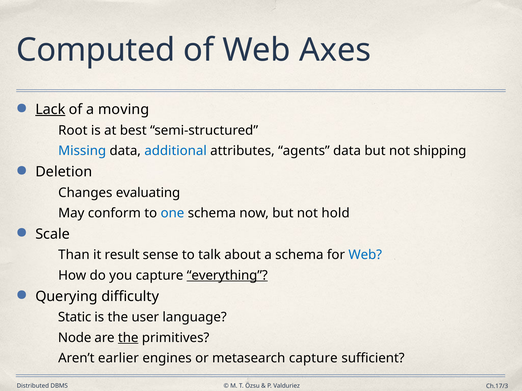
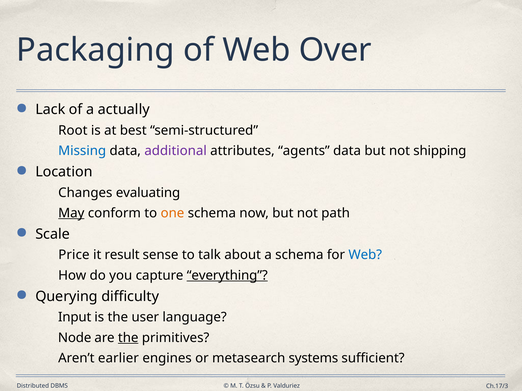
Computed: Computed -> Packaging (95, 50)
Axes: Axes -> Over (335, 50)
Lack underline: present -> none (50, 110)
moving: moving -> actually (124, 110)
additional colour: blue -> purple (176, 151)
Deletion: Deletion -> Location (64, 172)
May underline: none -> present (71, 213)
one colour: blue -> orange (172, 213)
hold: hold -> path (336, 213)
Than: Than -> Price (74, 255)
Static: Static -> Input (75, 318)
metasearch capture: capture -> systems (313, 358)
